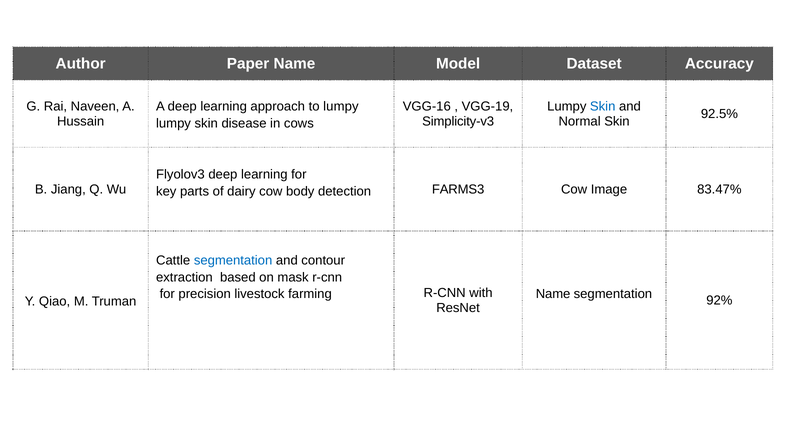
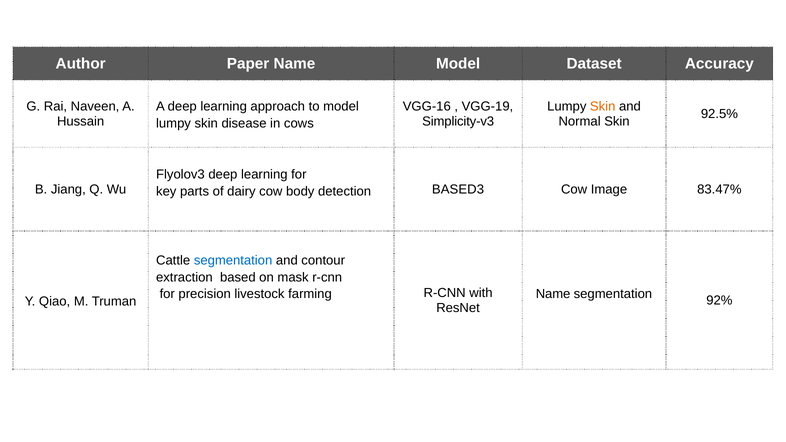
to lumpy: lumpy -> model (341, 107)
Skin colour: blue -> orange (603, 107)
FARMS3: FARMS3 -> BASED3 (458, 189)
